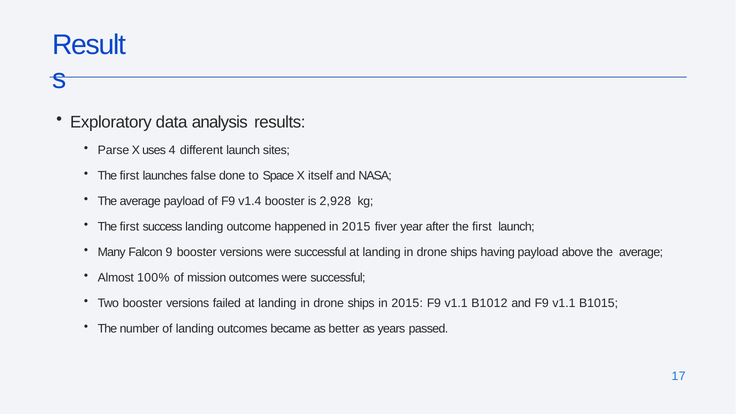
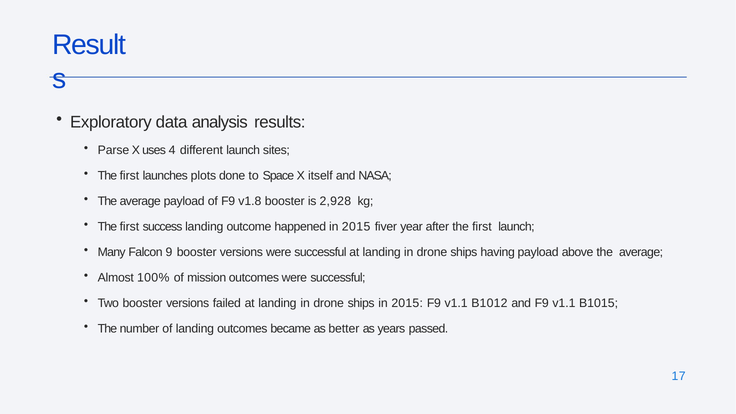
false: false -> plots (203, 176)
v1.4: v1.4 -> v1.8 (250, 201)
